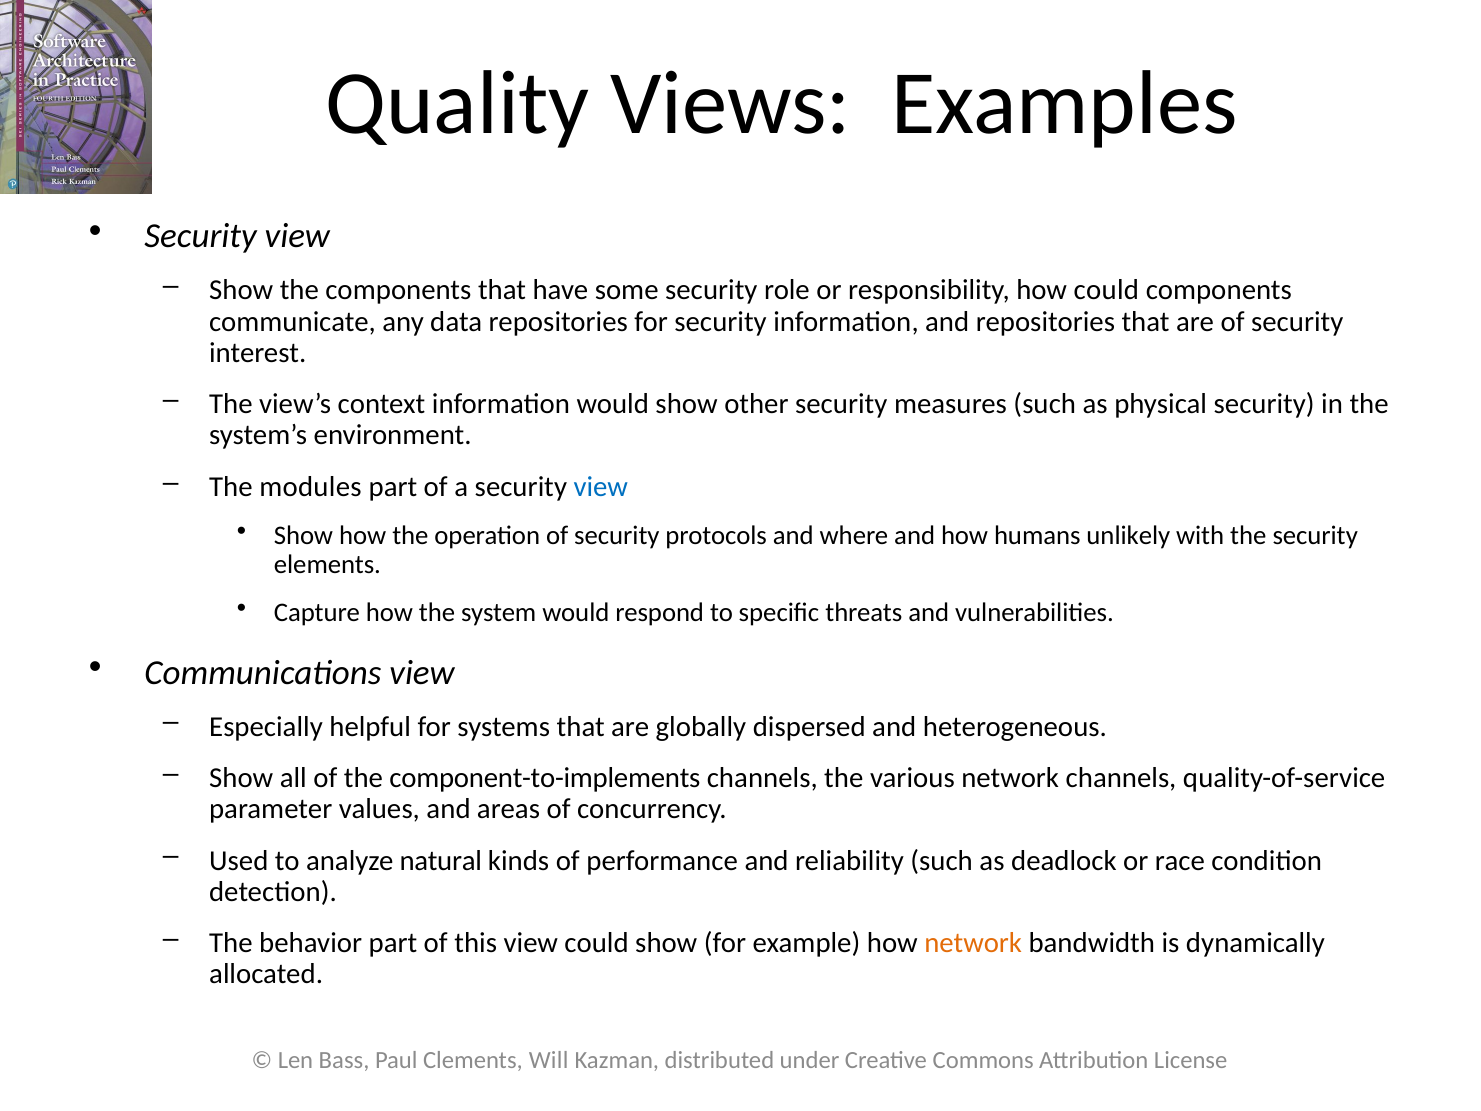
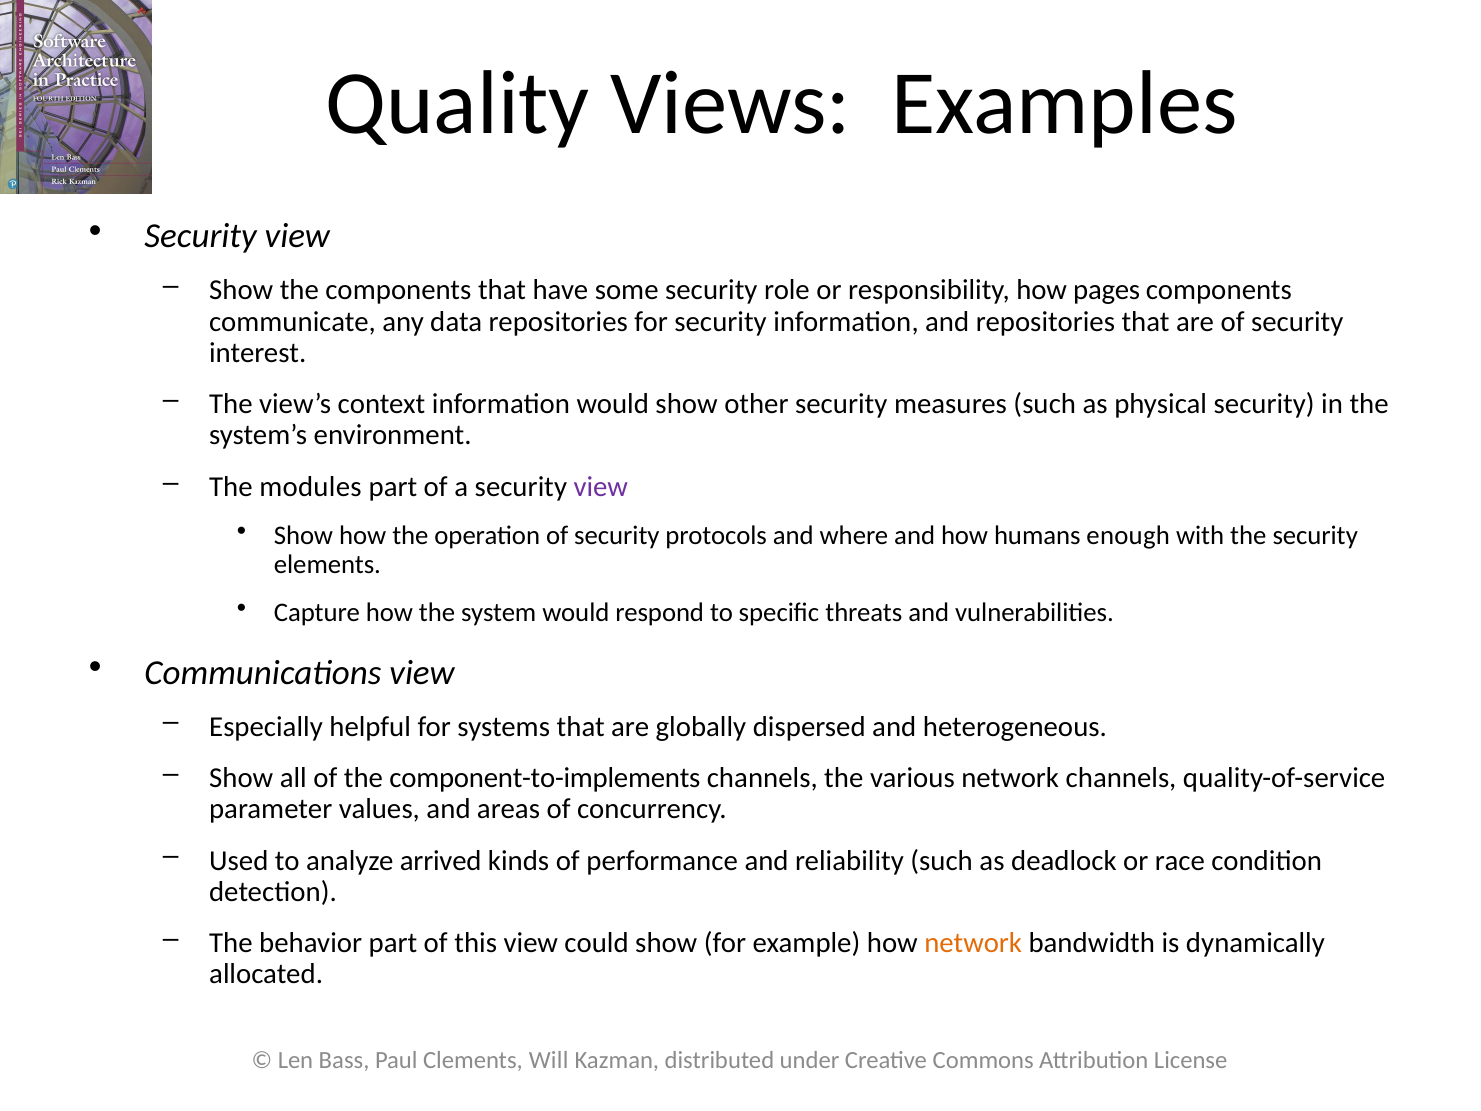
how could: could -> pages (1107, 290)
view colour: blue -> purple (601, 487)
unlikely: unlikely -> enough (1128, 535)
natural: natural -> arrived (441, 860)
